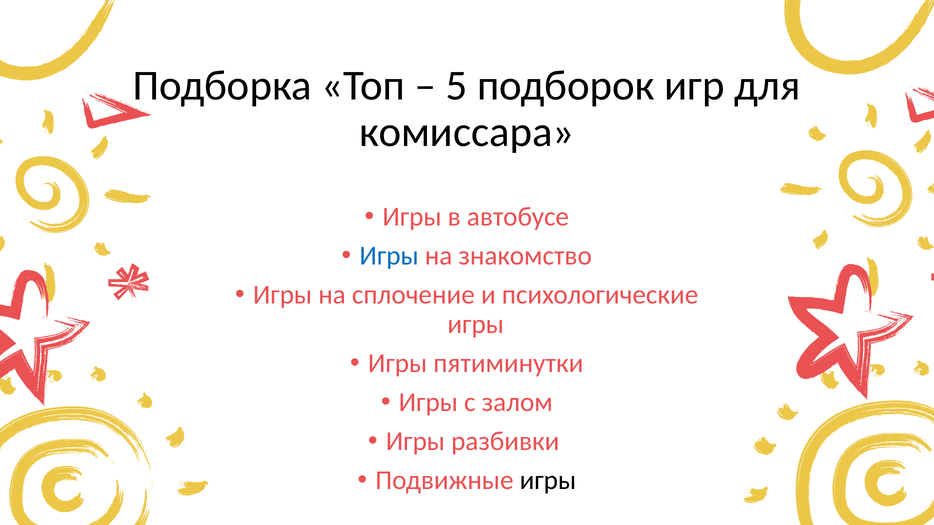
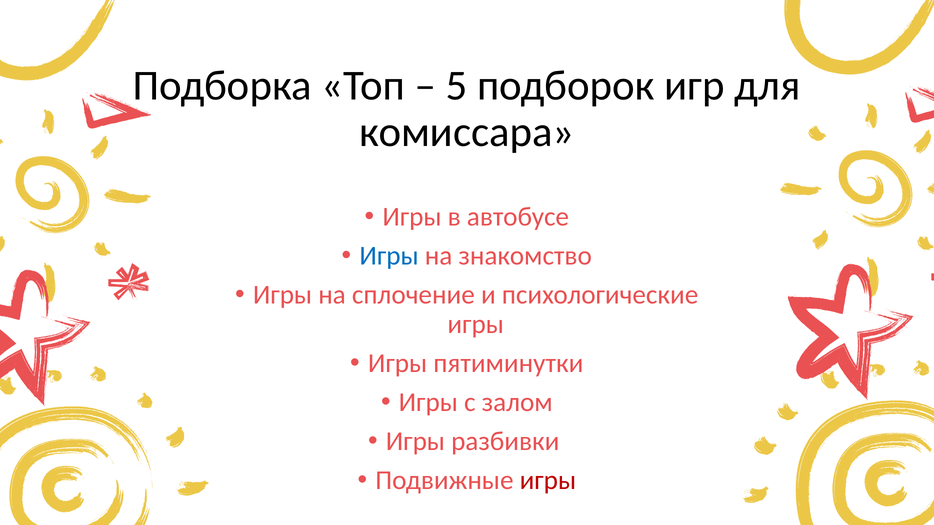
игры colour: black -> red (548, 481)
